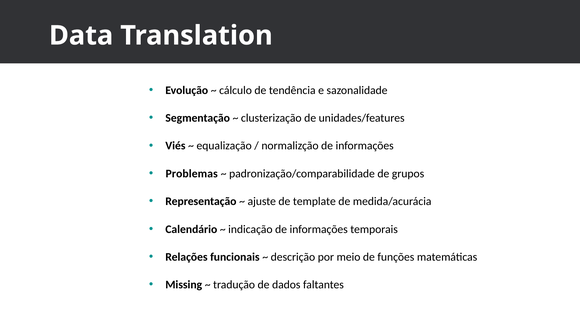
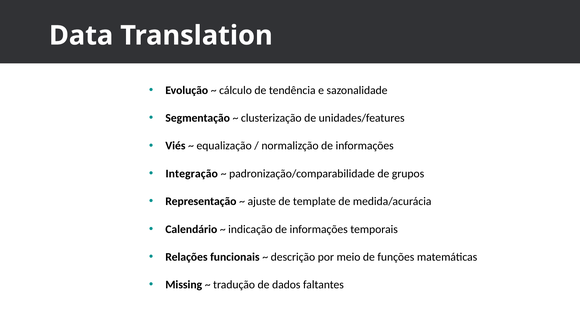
Problemas: Problemas -> Integração (192, 174)
